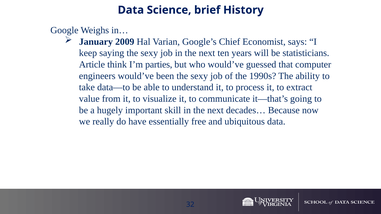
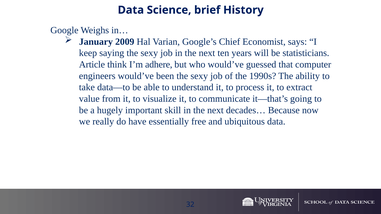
parties: parties -> adhere (159, 65)
